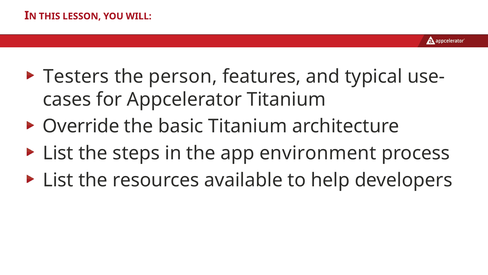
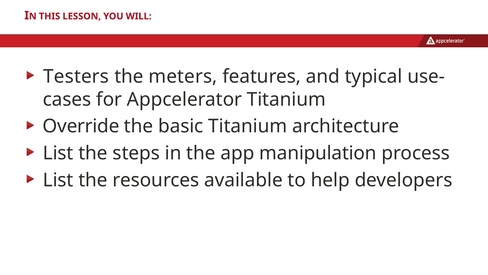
person: person -> meters (183, 76)
environment: environment -> manipulation (318, 153)
